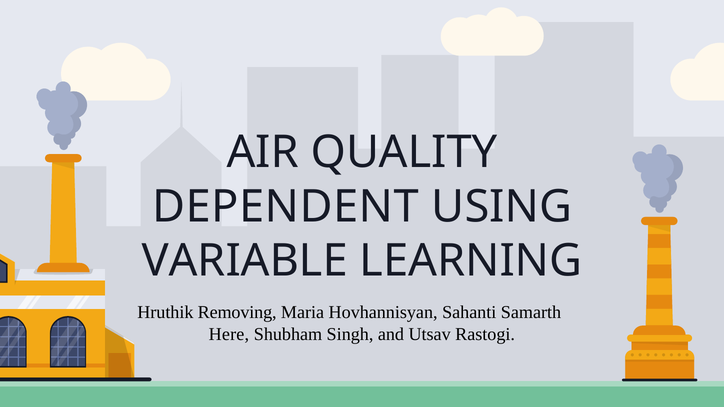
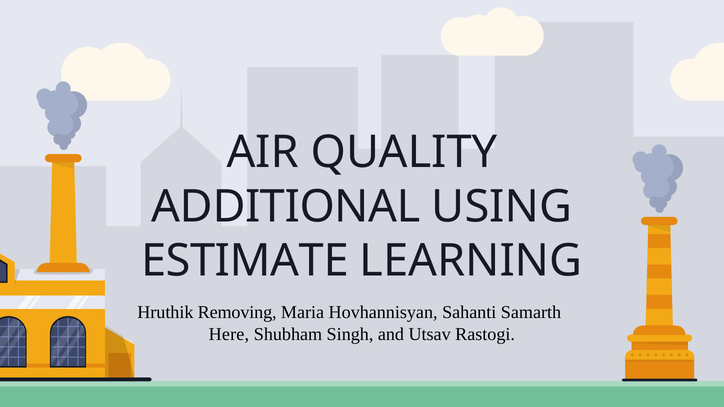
DEPENDENT: DEPENDENT -> ADDITIONAL (286, 207)
VARIABLE: VARIABLE -> ESTIMATE (245, 261)
